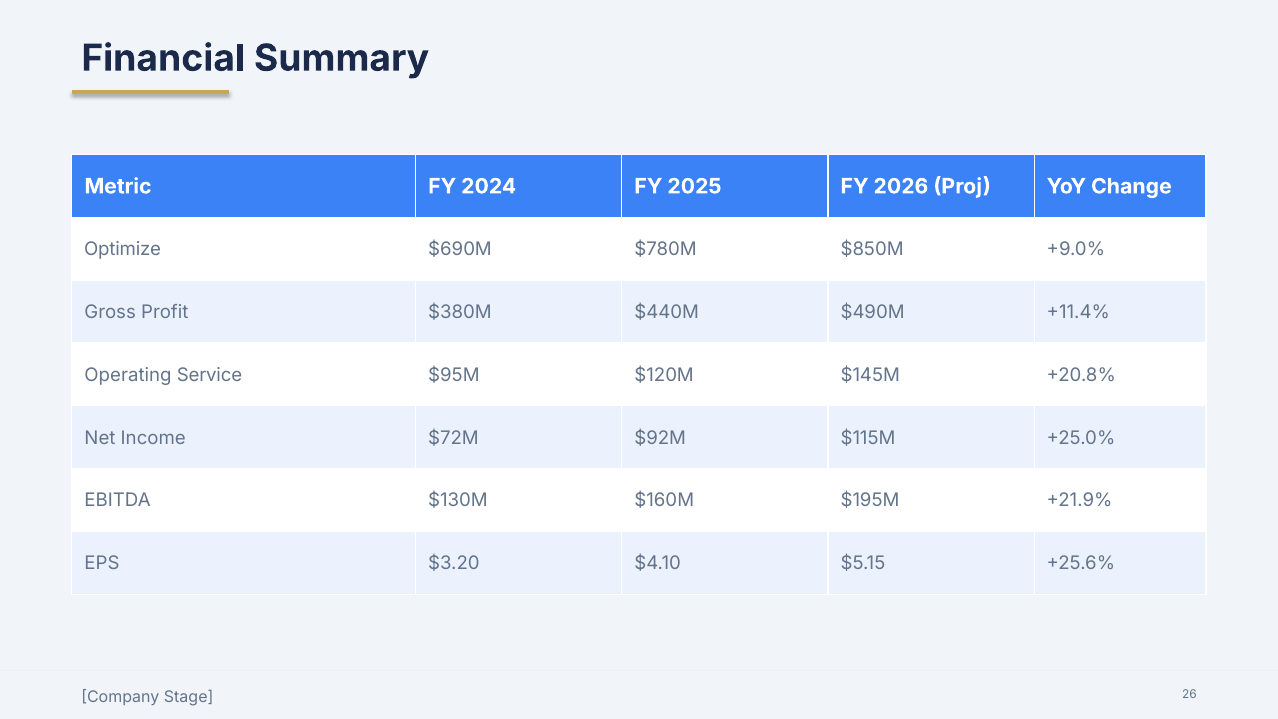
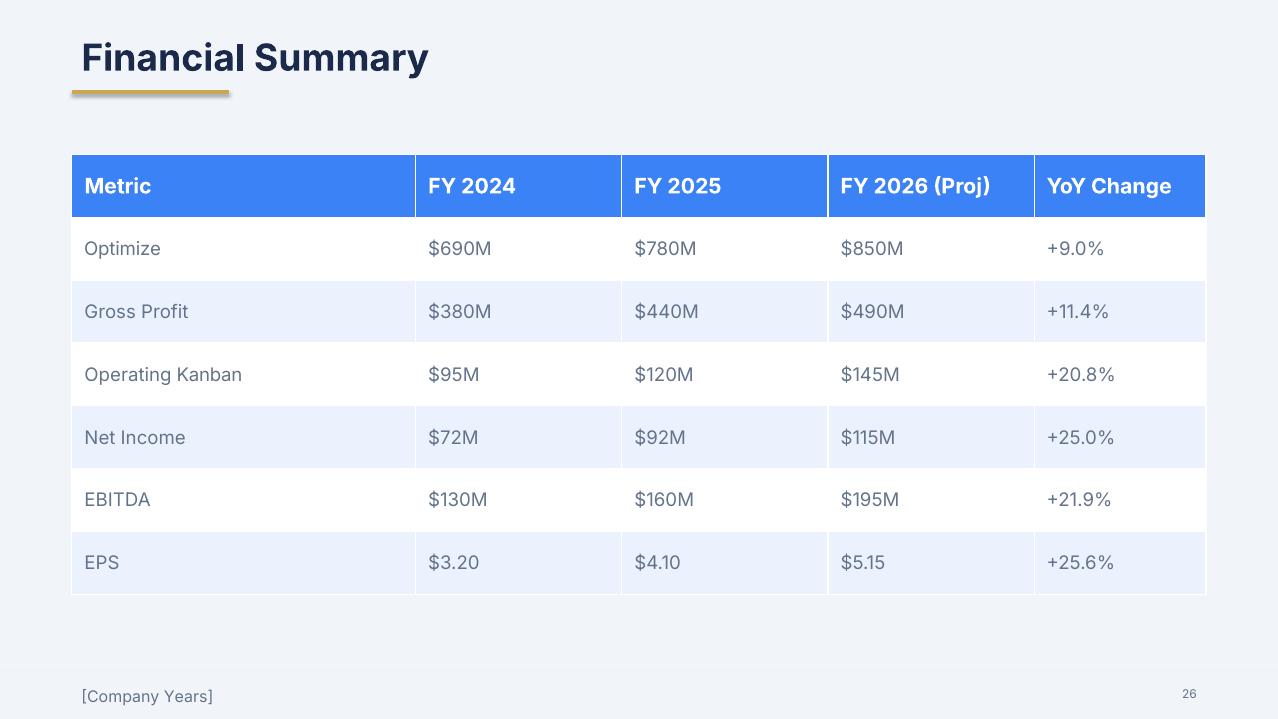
Service: Service -> Kanban (210, 375)
Stage: Stage -> Years (189, 697)
